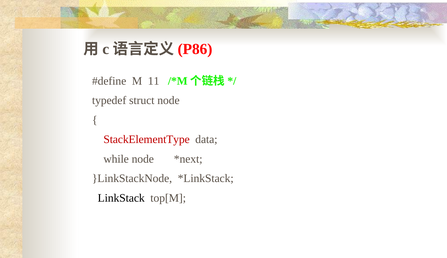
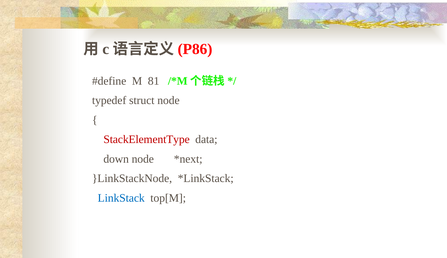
11: 11 -> 81 (154, 81)
while: while -> down (116, 159)
LinkStack colour: black -> blue (121, 198)
